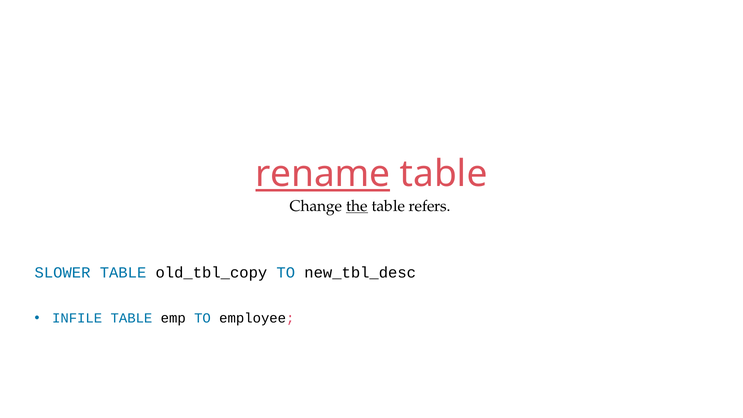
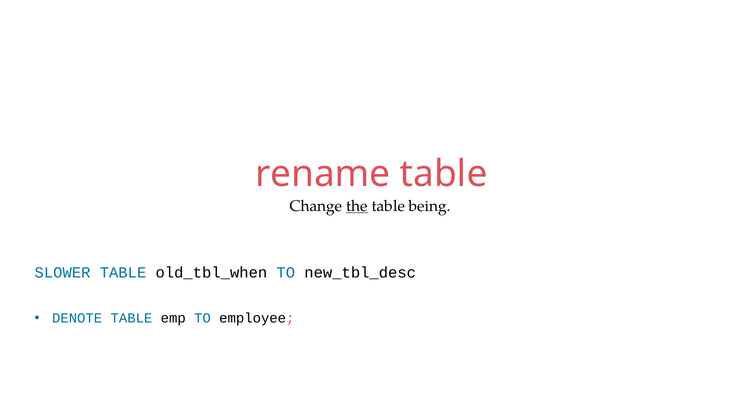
rename underline: present -> none (323, 174)
refers: refers -> being (430, 206)
old_tbl_copy: old_tbl_copy -> old_tbl_when (211, 272)
INFILE: INFILE -> DENOTE (77, 318)
